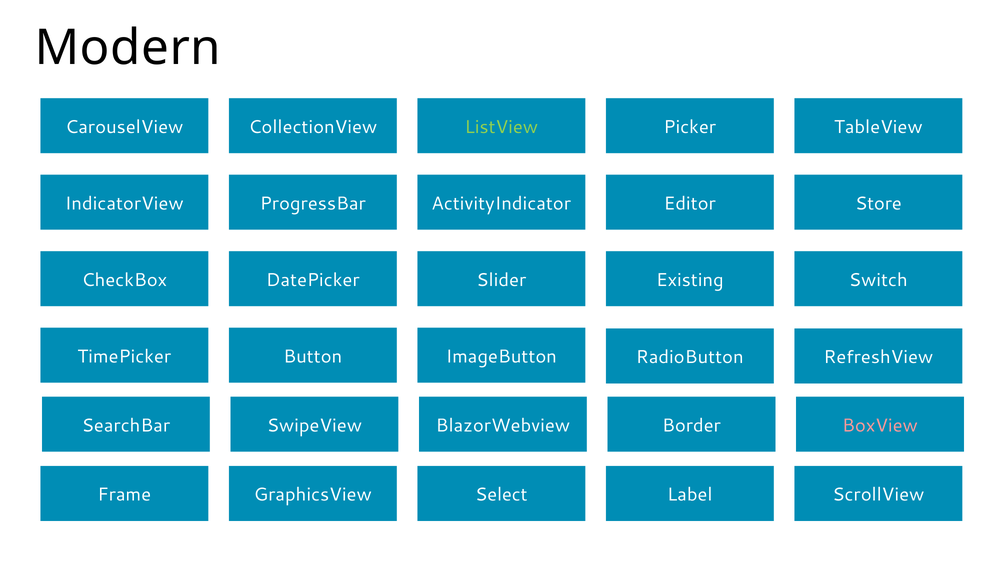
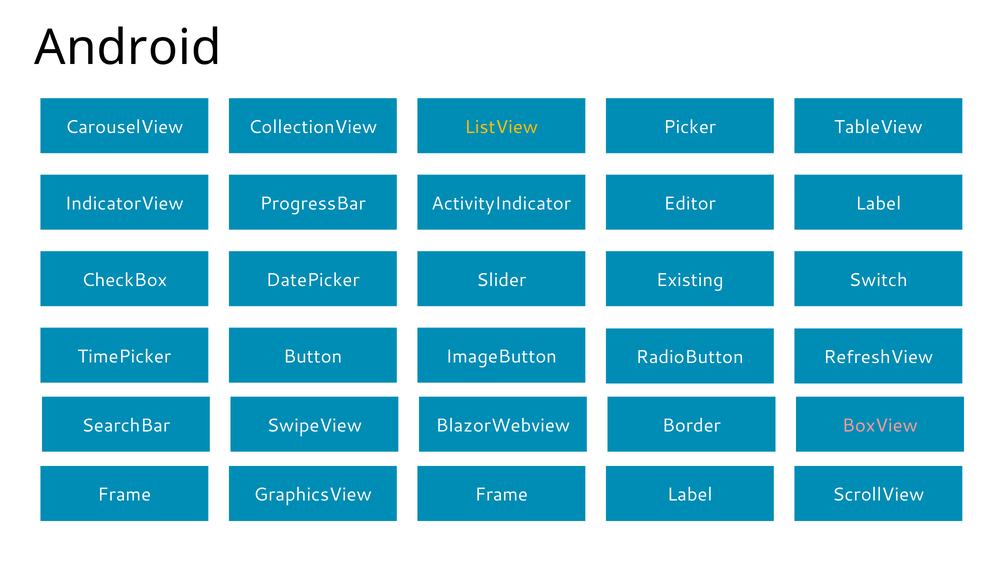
Modern: Modern -> Android (128, 48)
ListView colour: light green -> yellow (501, 127)
Editor Store: Store -> Label (878, 203)
GraphicsView Select: Select -> Frame (501, 495)
